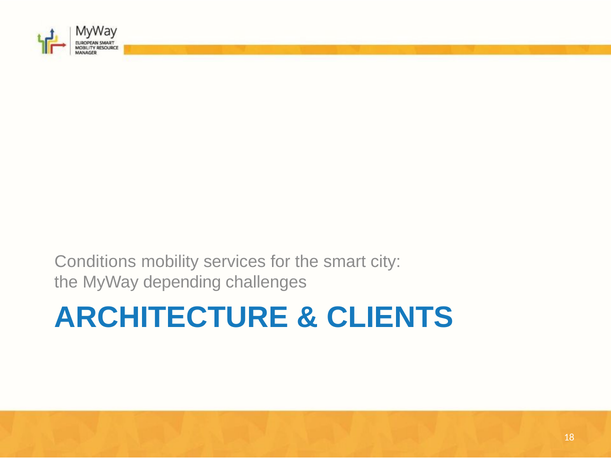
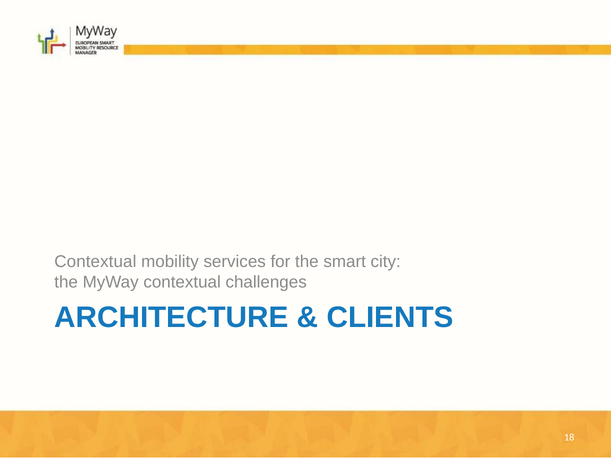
Conditions: Conditions -> Contextual (95, 262)
MyWay depending: depending -> contextual (182, 282)
